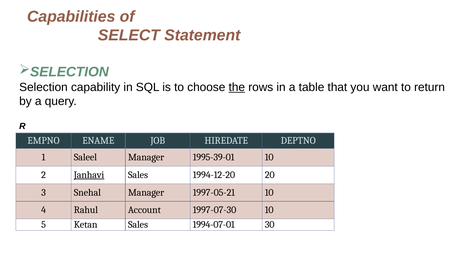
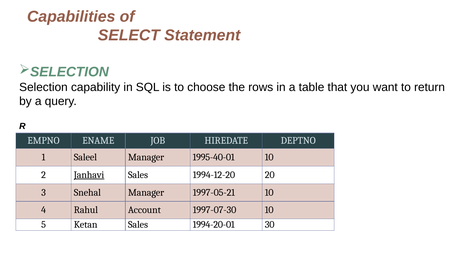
the underline: present -> none (237, 87)
1995-39-01: 1995-39-01 -> 1995-40-01 (214, 157)
1994-07-01: 1994-07-01 -> 1994-20-01 (214, 224)
